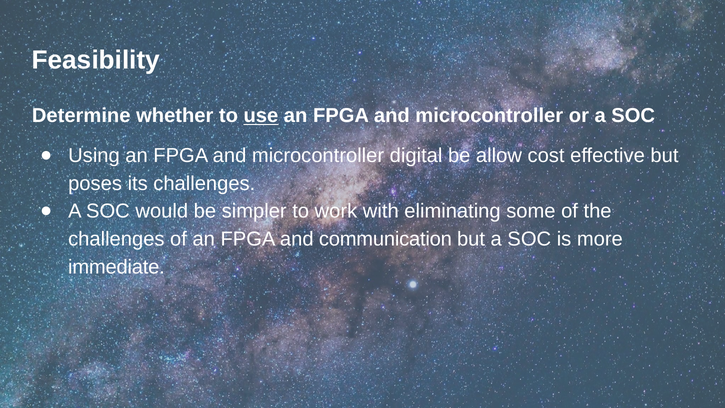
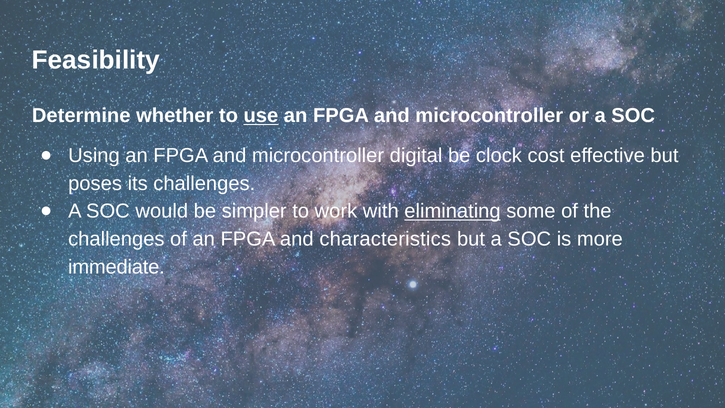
allow: allow -> clock (499, 156)
eliminating underline: none -> present (452, 211)
communication: communication -> characteristics (385, 239)
